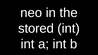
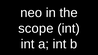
stored: stored -> scope (36, 28)
